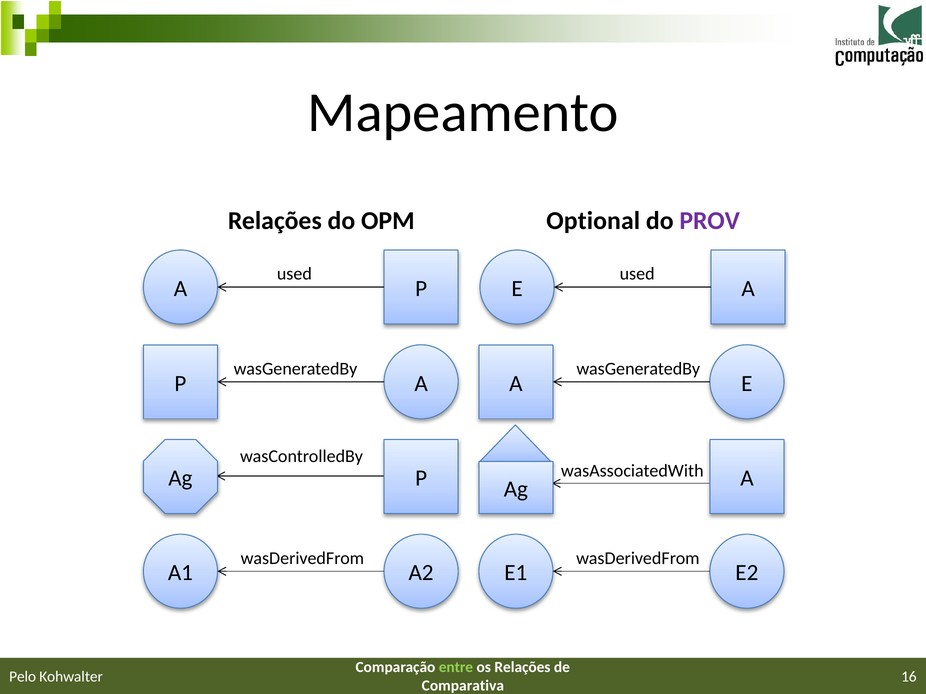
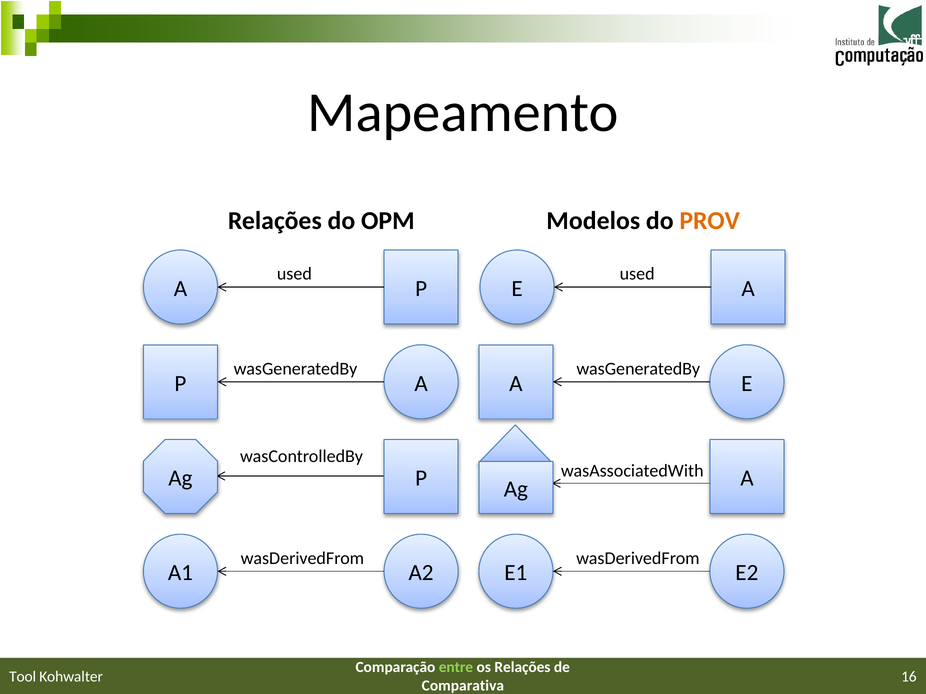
Optional: Optional -> Modelos (593, 221)
PROV colour: purple -> orange (710, 221)
Pelo: Pelo -> Tool (23, 677)
